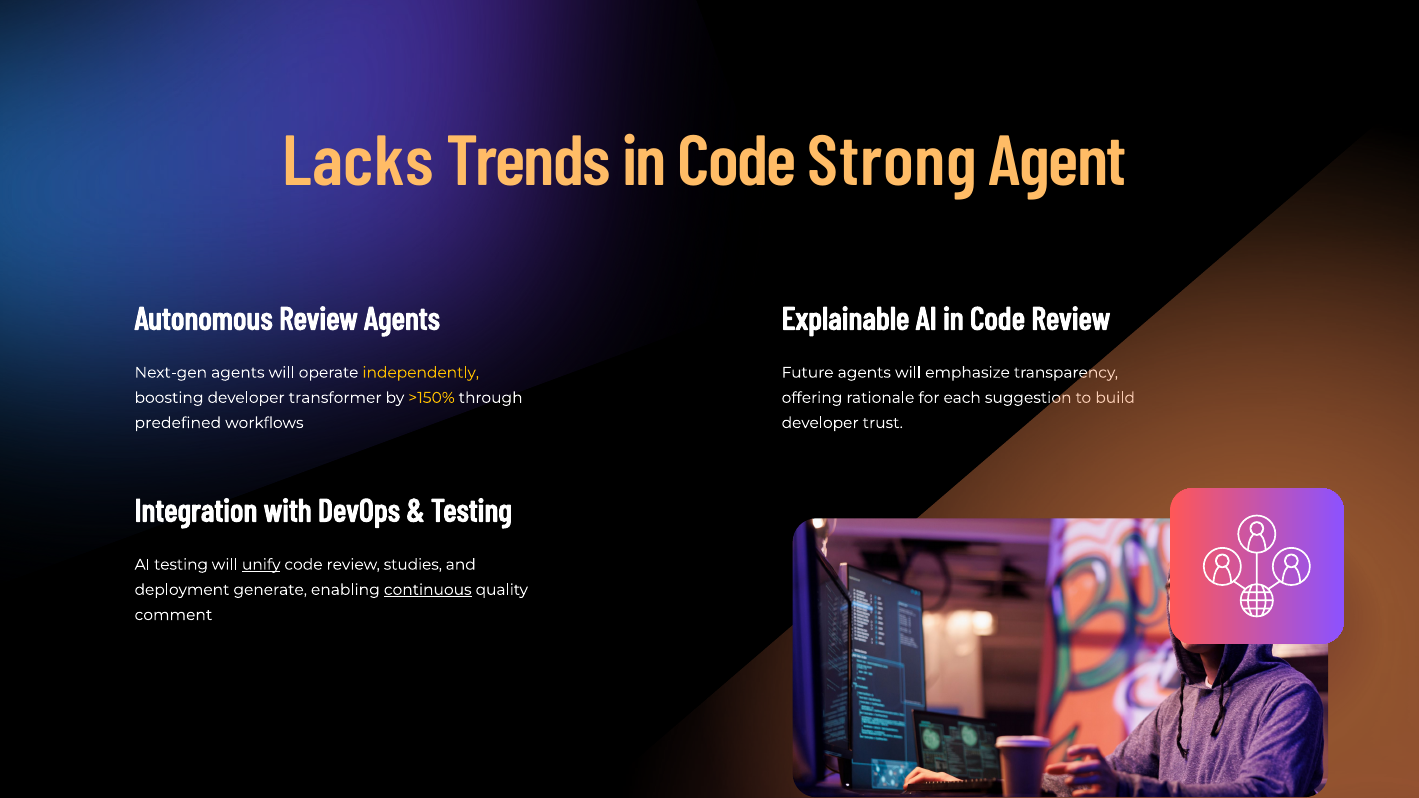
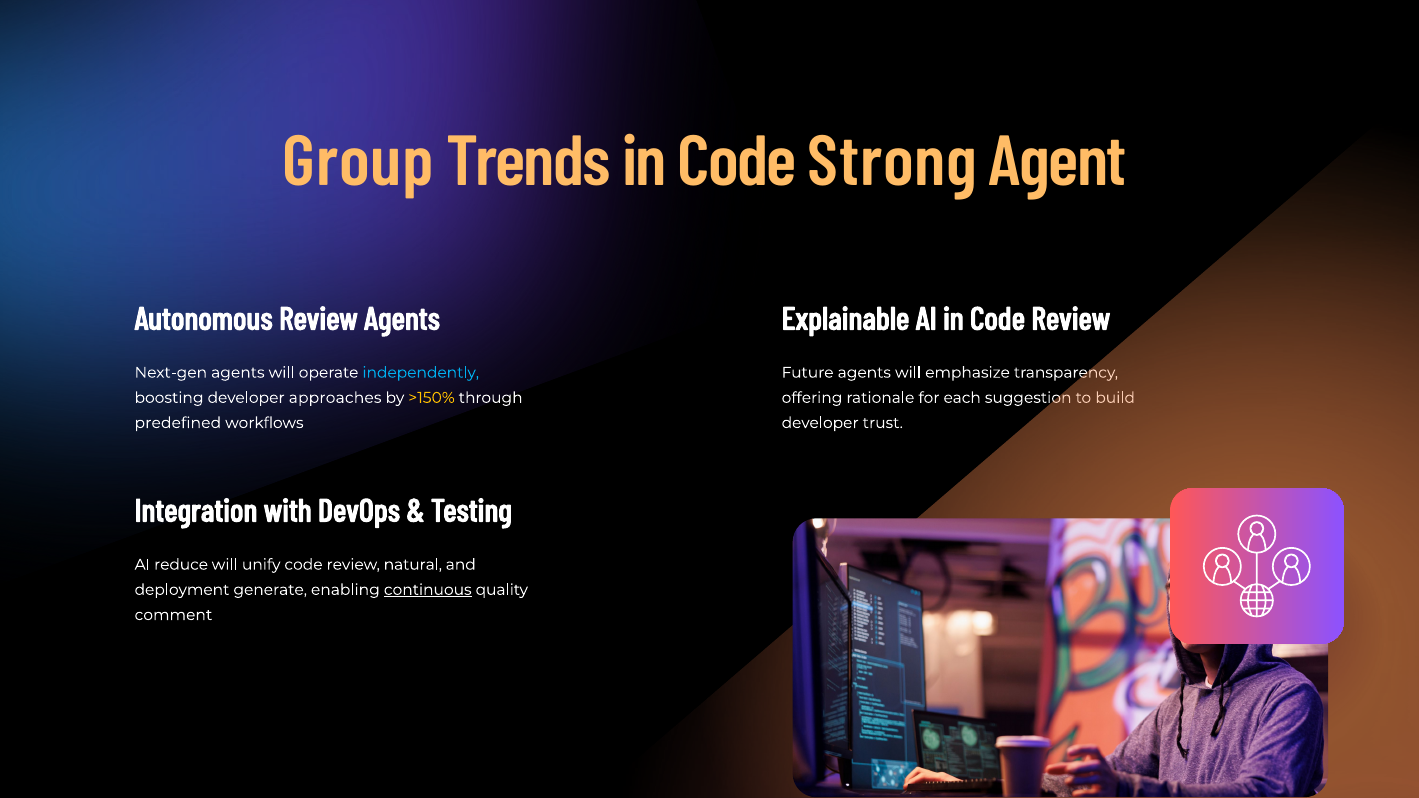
Lacks: Lacks -> Group (358, 162)
independently colour: yellow -> light blue (421, 373)
transformer: transformer -> approaches (335, 398)
AI testing: testing -> reduce (181, 565)
unify underline: present -> none (261, 565)
studies: studies -> natural (413, 565)
